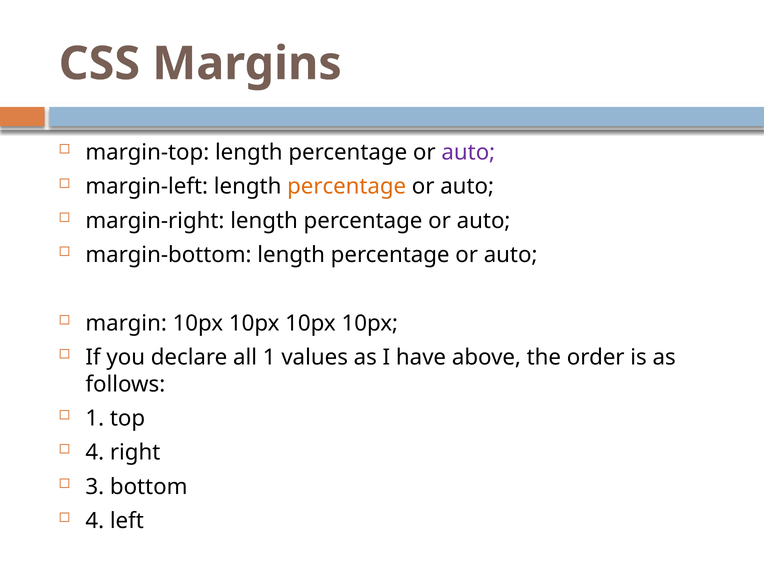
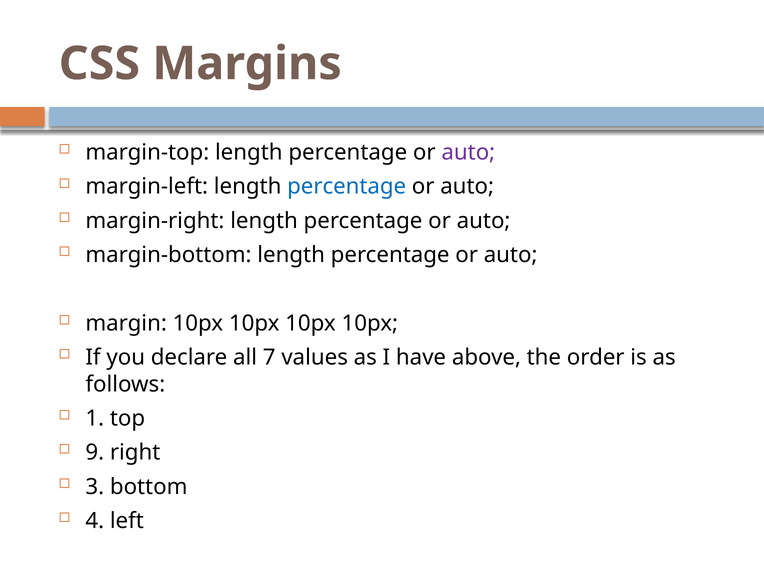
percentage colour: orange -> blue (347, 187)
all 1: 1 -> 7 (269, 357)
4: 4 -> 9 (95, 452)
